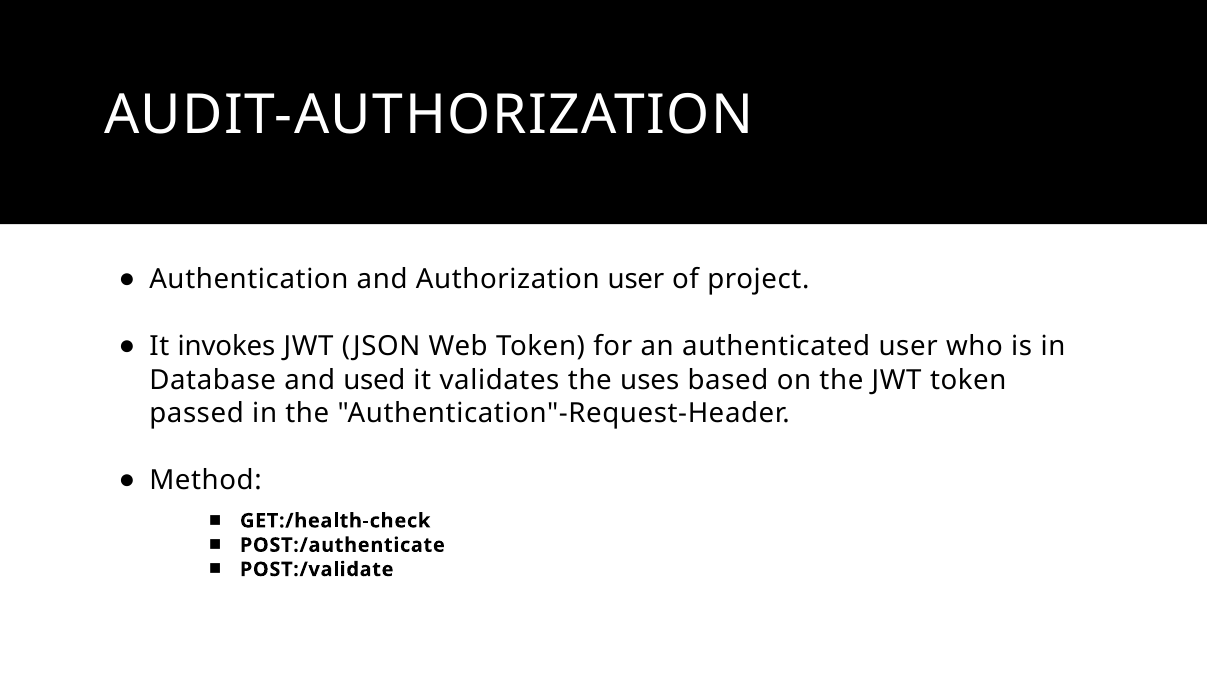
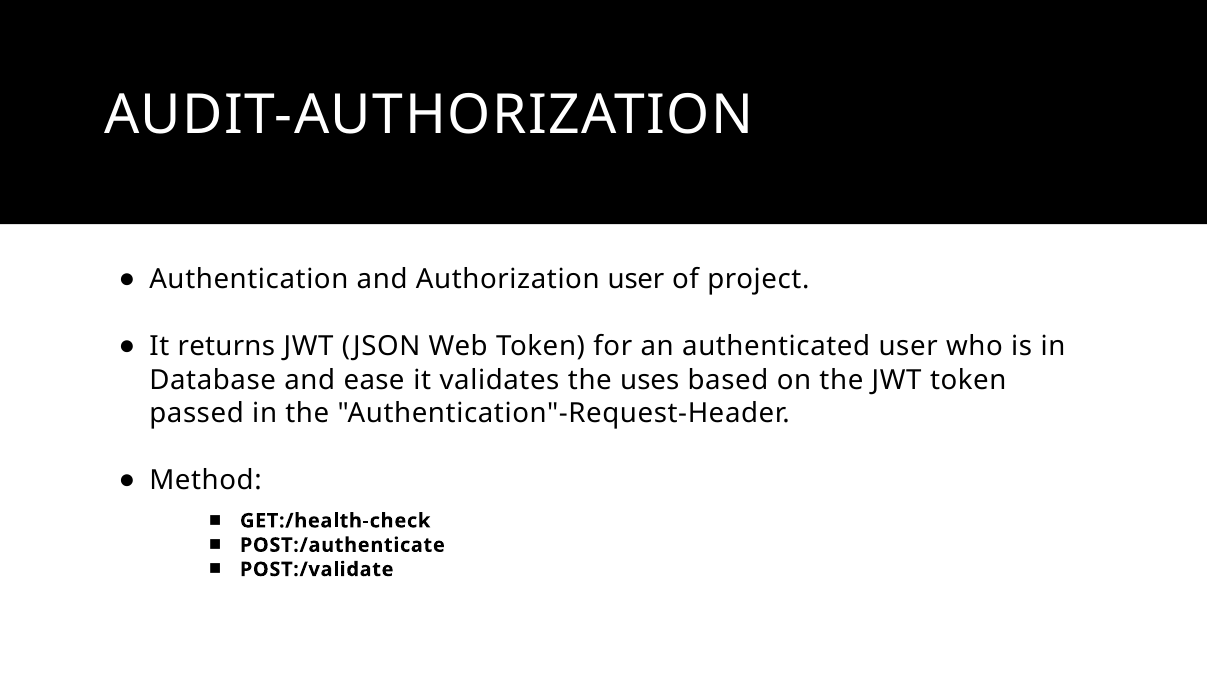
invokes: invokes -> returns (226, 346)
used: used -> ease (374, 380)
